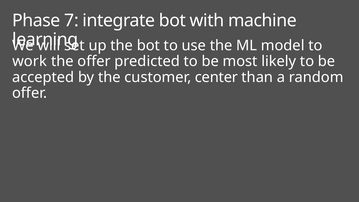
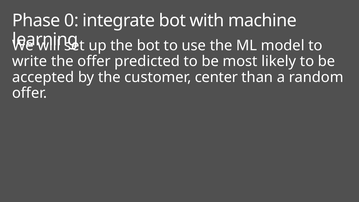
7: 7 -> 0 (71, 21)
work: work -> write (30, 61)
